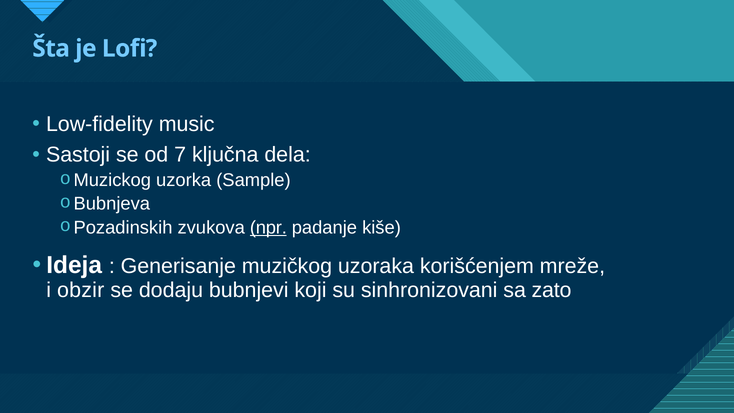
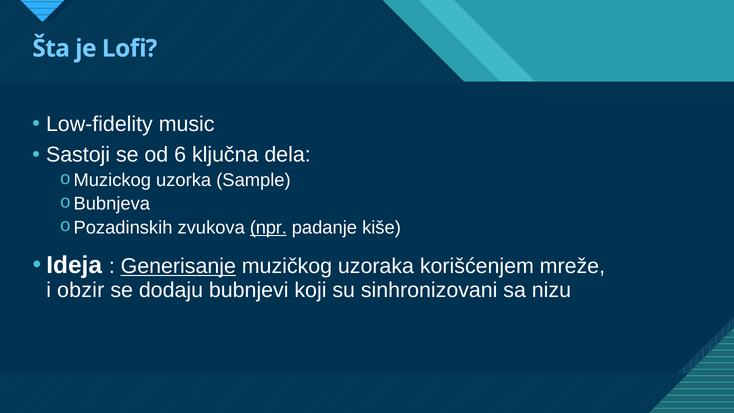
7: 7 -> 6 (180, 155)
Generisanje underline: none -> present (178, 266)
zato: zato -> nizu (551, 290)
